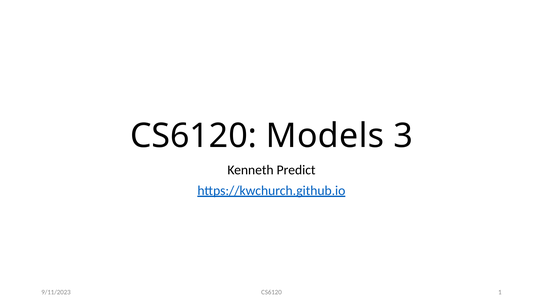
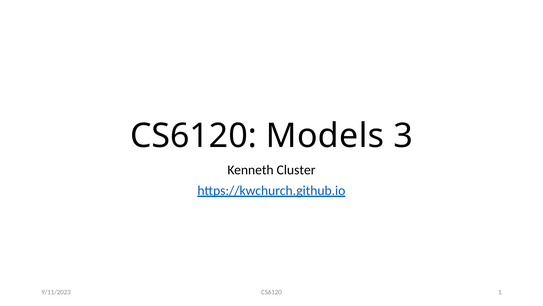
Predict: Predict -> Cluster (296, 170)
